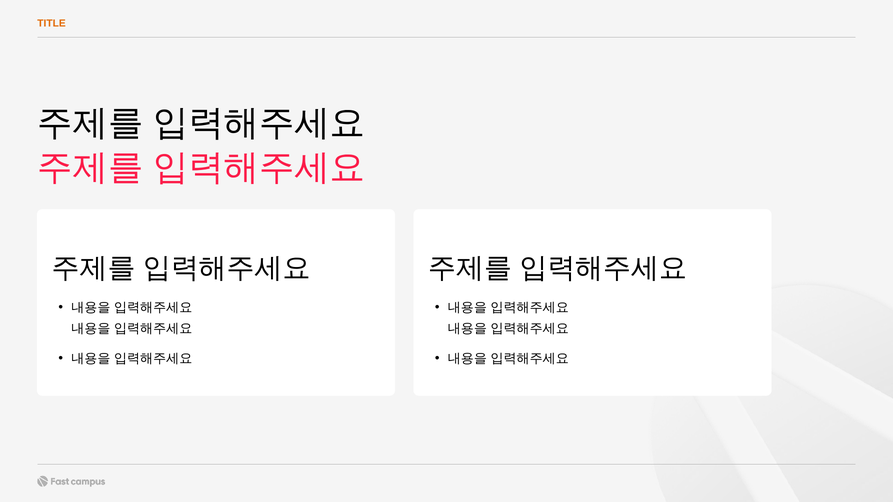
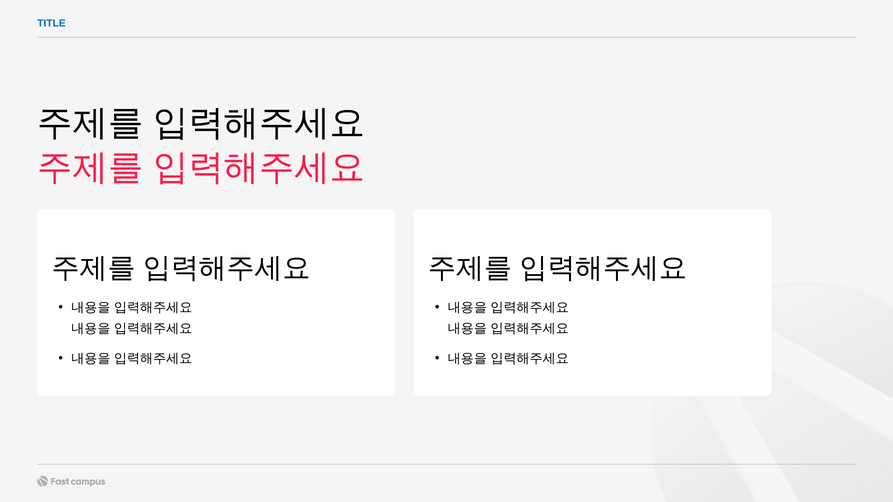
TITLE colour: orange -> blue (51, 24)
